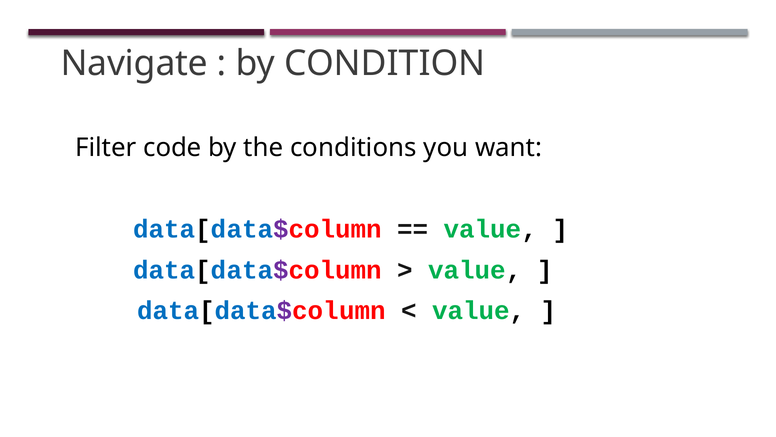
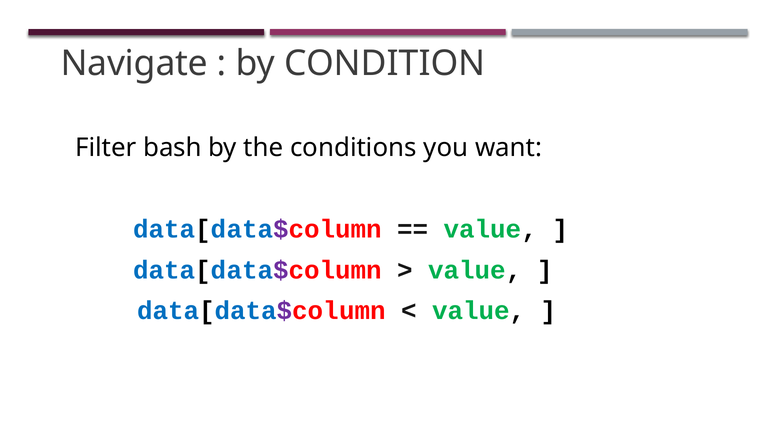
code: code -> bash (172, 147)
